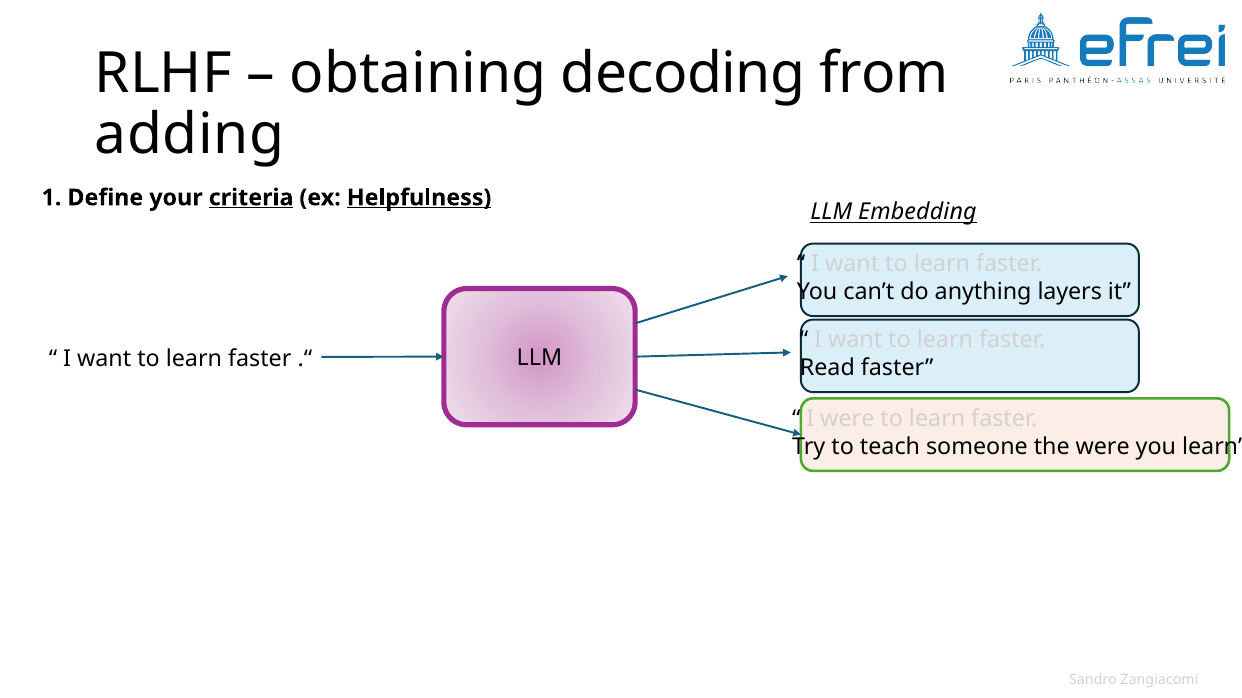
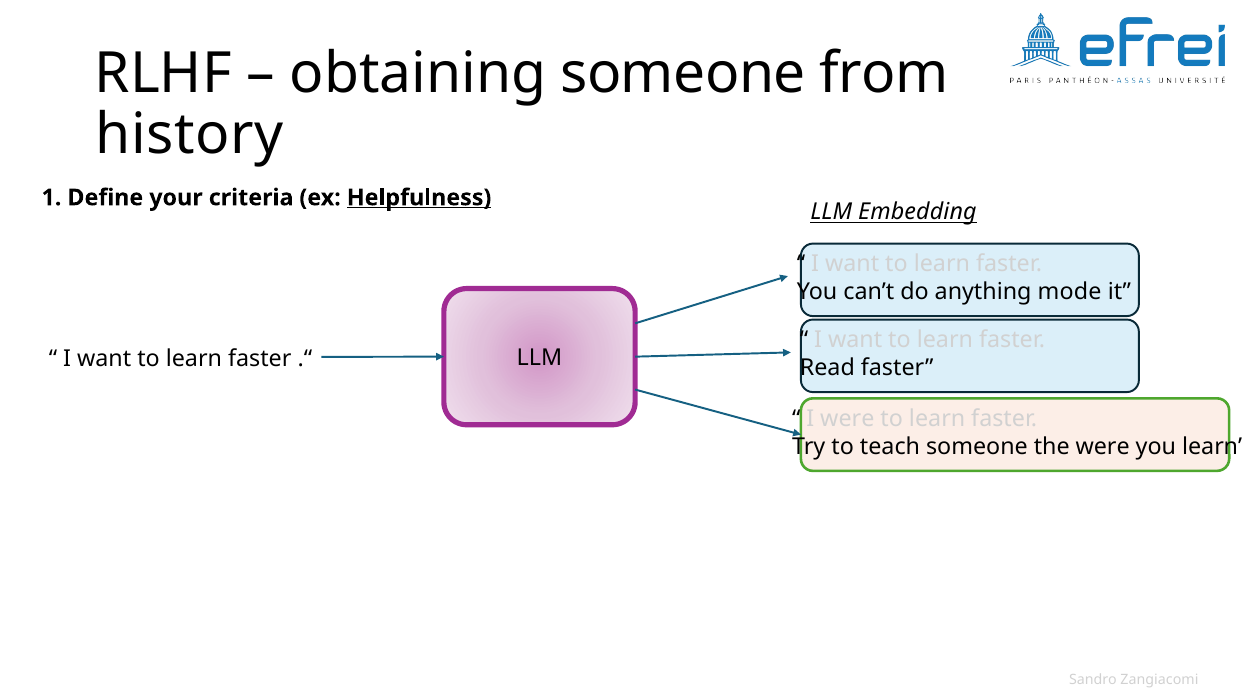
obtaining decoding: decoding -> someone (683, 74)
adding: adding -> history (190, 135)
criteria underline: present -> none (251, 198)
layers: layers -> mode (1070, 292)
